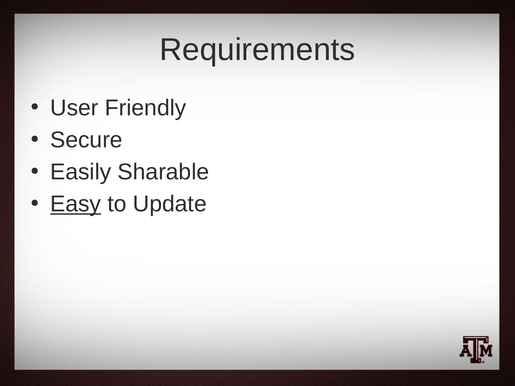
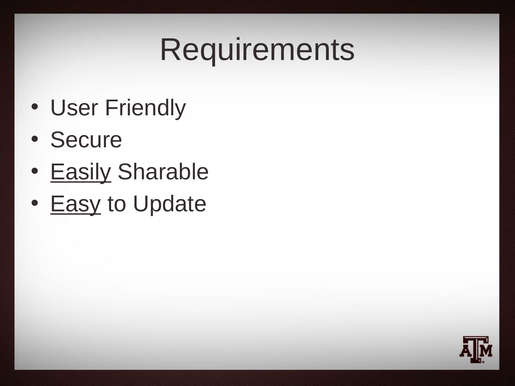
Easily underline: none -> present (81, 172)
